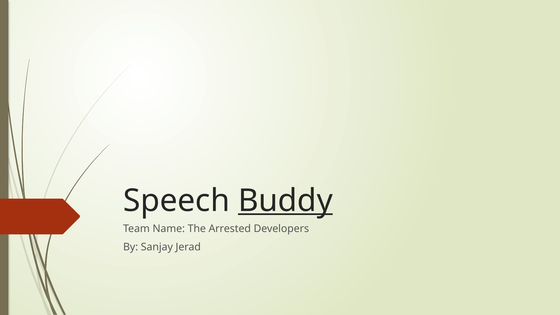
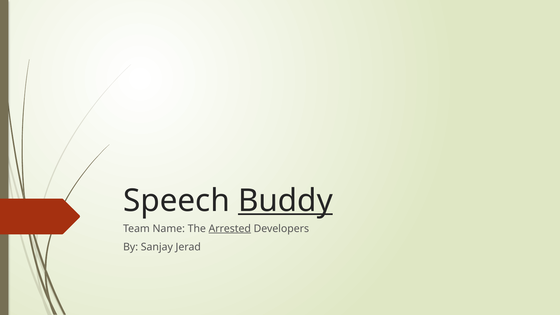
Arrested underline: none -> present (230, 229)
